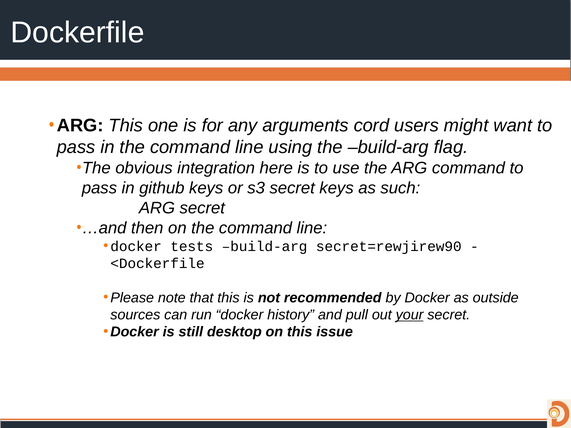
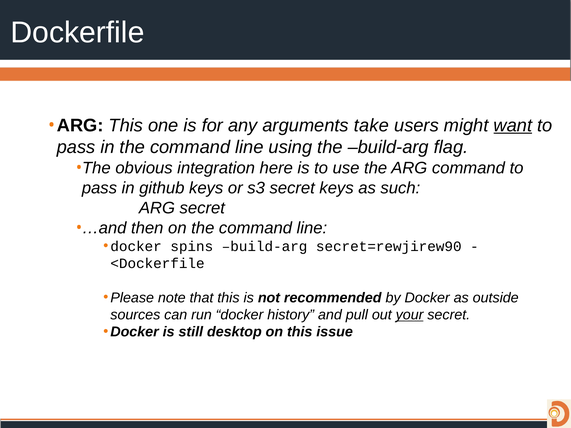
cord: cord -> take (371, 125)
want underline: none -> present (513, 125)
tests: tests -> spins (192, 246)
